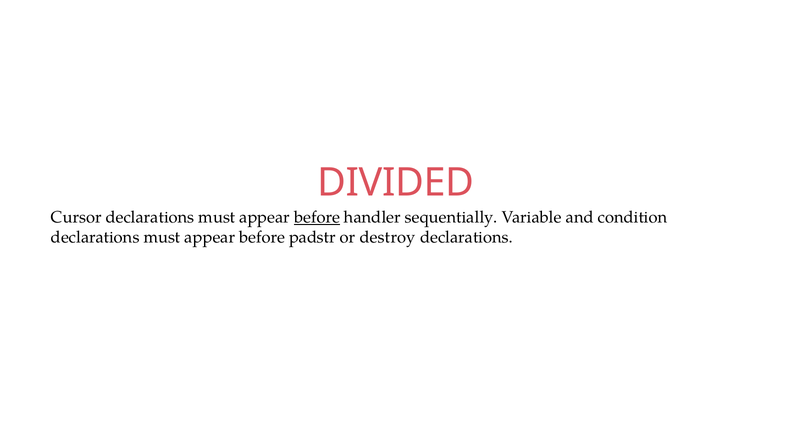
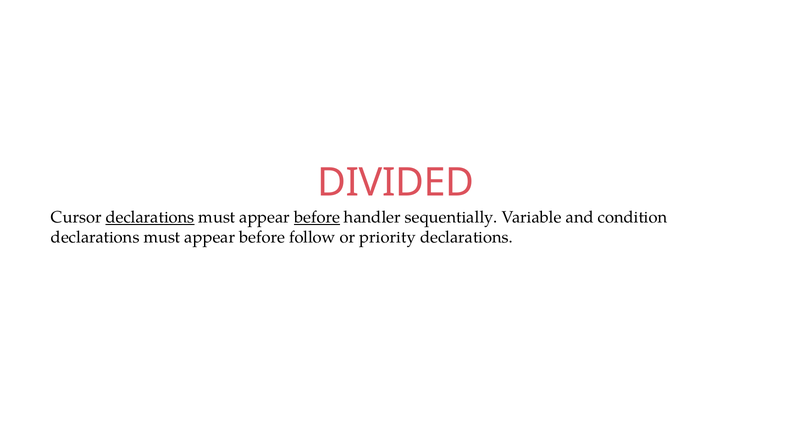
declarations underline: none -> present (150, 217)
padstr: padstr -> follow (312, 237)
destroy: destroy -> priority (388, 237)
